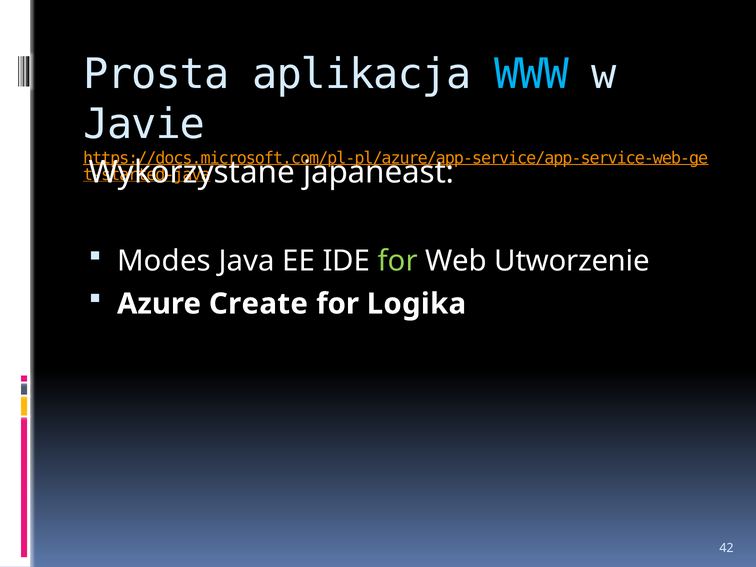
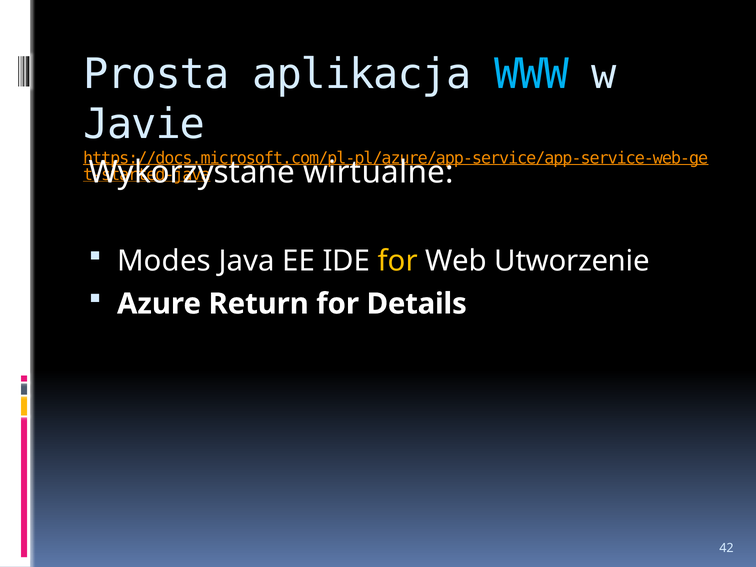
japaneast: japaneast -> wirtualne (378, 172)
for colour: light green -> yellow (398, 261)
Create: Create -> Return (259, 304)
Logika: Logika -> Details (417, 304)
